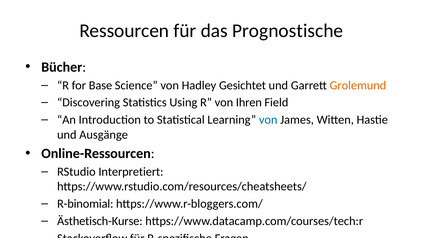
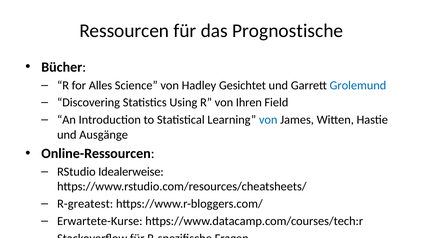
Base: Base -> Alles (100, 85)
Grolemund colour: orange -> blue (358, 85)
Interpretiert: Interpretiert -> Idealerweise (131, 172)
R-binomial: R-binomial -> R-greatest (85, 204)
Ästhetisch-Kurse: Ästhetisch-Kurse -> Erwartete-Kurse (100, 221)
